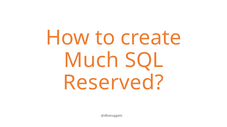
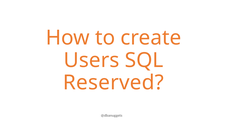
Much: Much -> Users (91, 61)
